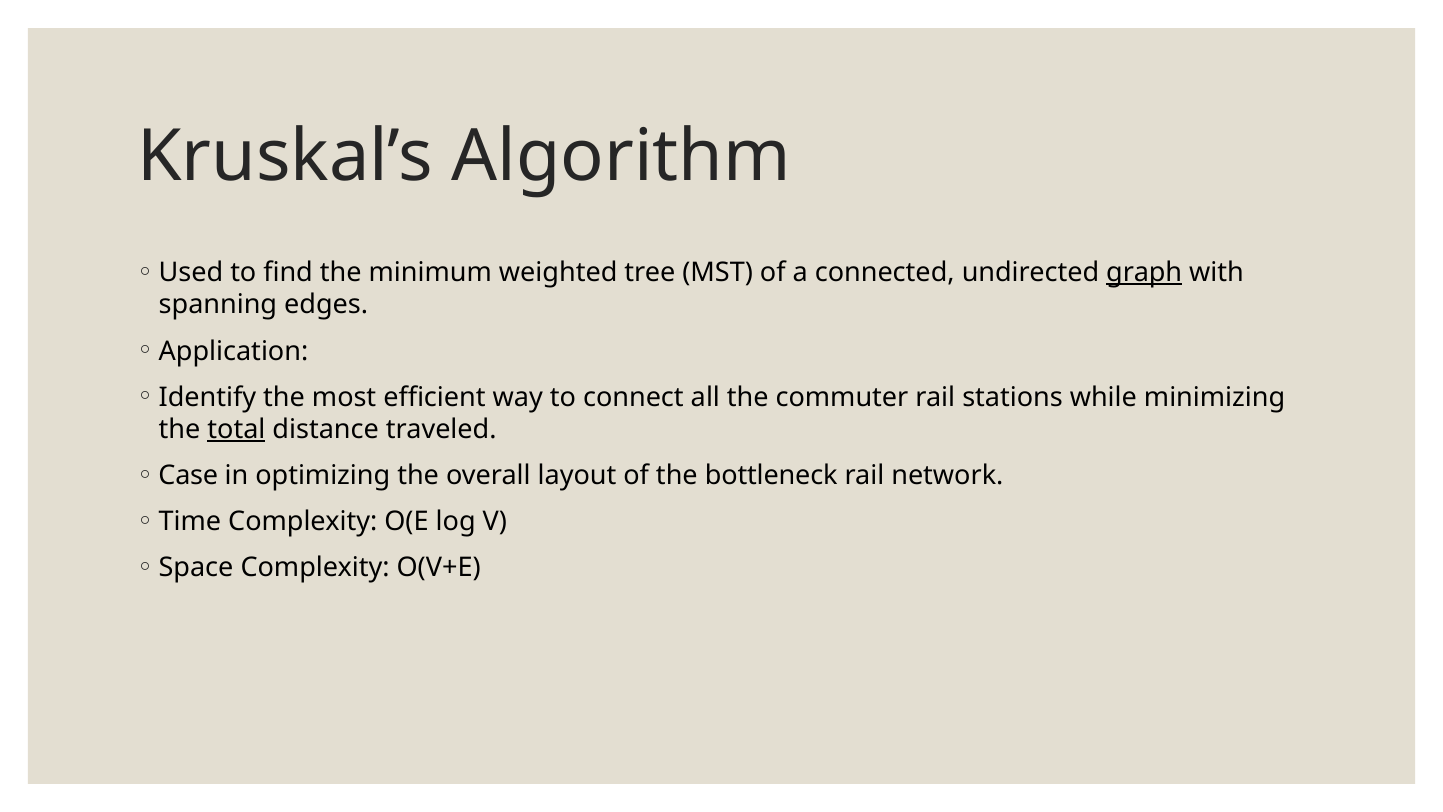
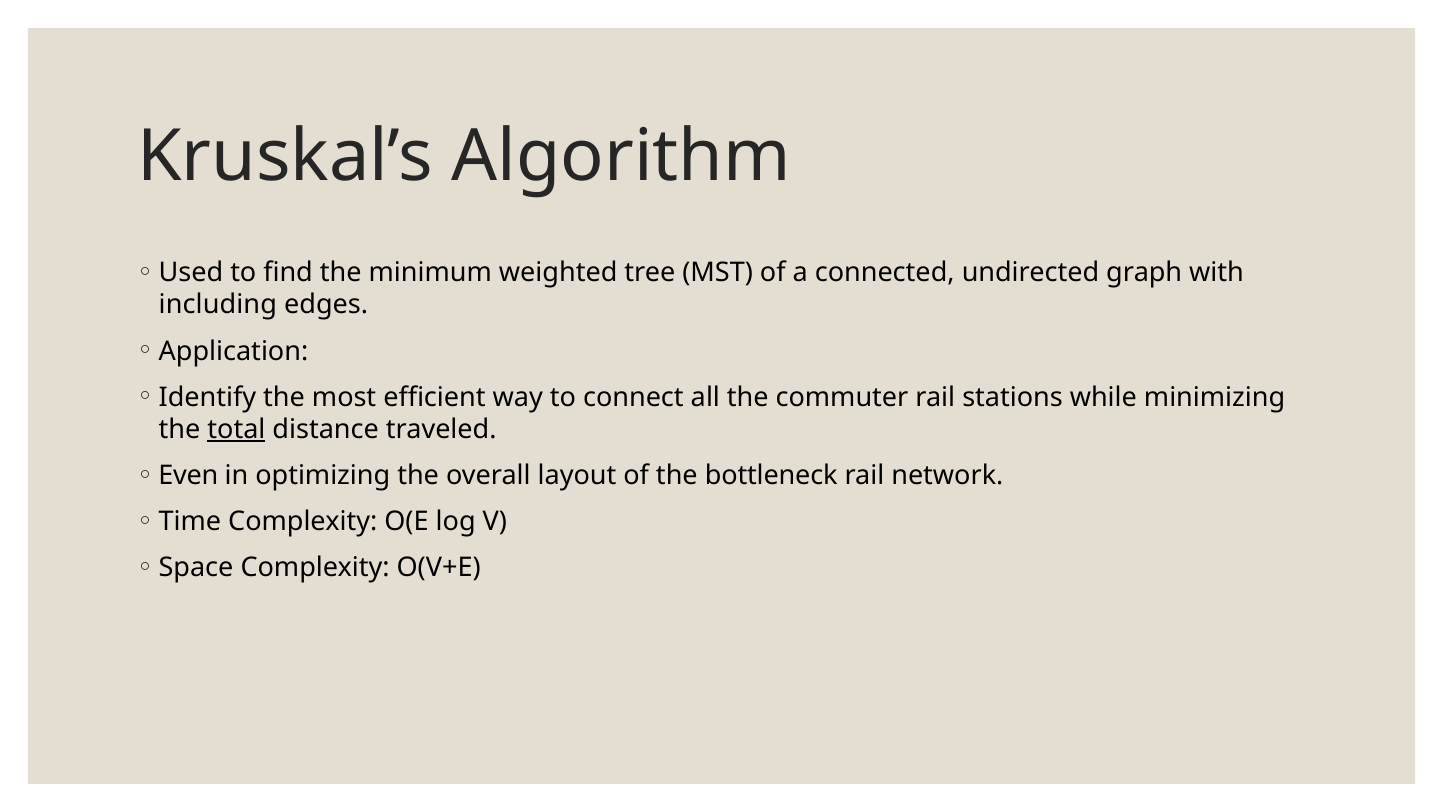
graph underline: present -> none (1144, 272)
spanning: spanning -> including (218, 305)
Case: Case -> Even (188, 475)
